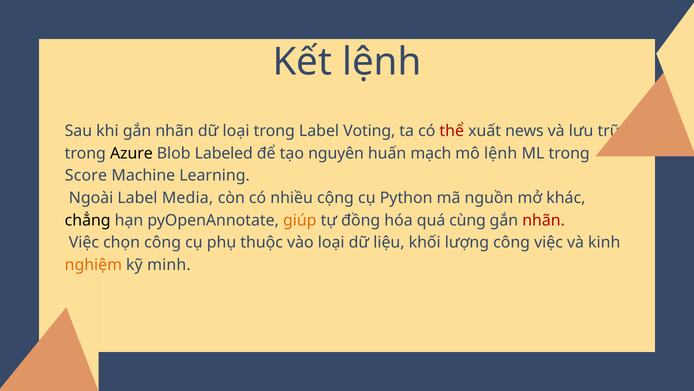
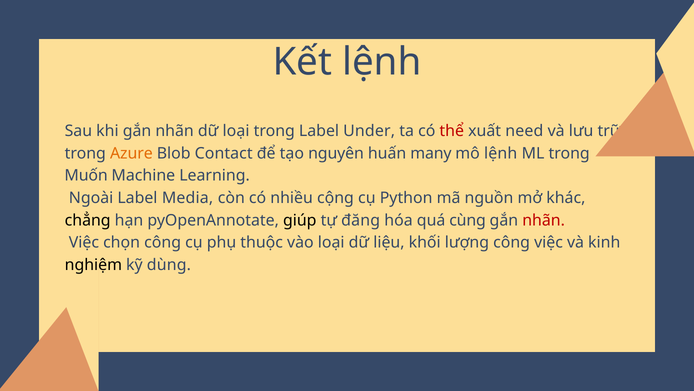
Voting: Voting -> Under (369, 131)
news: news -> need (524, 131)
Azure colour: black -> orange (131, 153)
Labeled: Labeled -> Contact (224, 153)
mạch: mạch -> many (431, 153)
Score: Score -> Muốn (86, 175)
giúp colour: orange -> black (300, 220)
đồng: đồng -> đăng (361, 220)
nghiệm colour: orange -> black (93, 265)
minh: minh -> dùng (169, 265)
